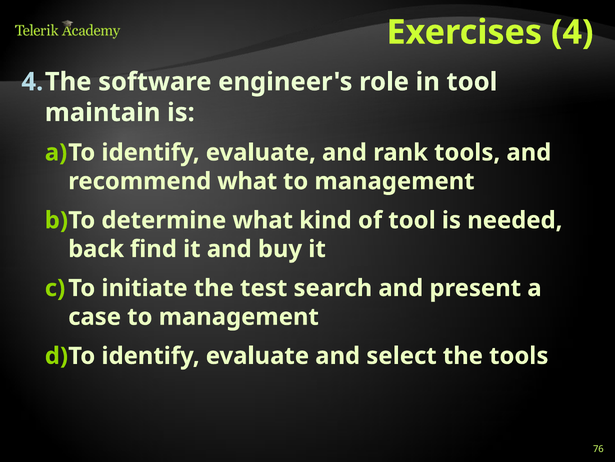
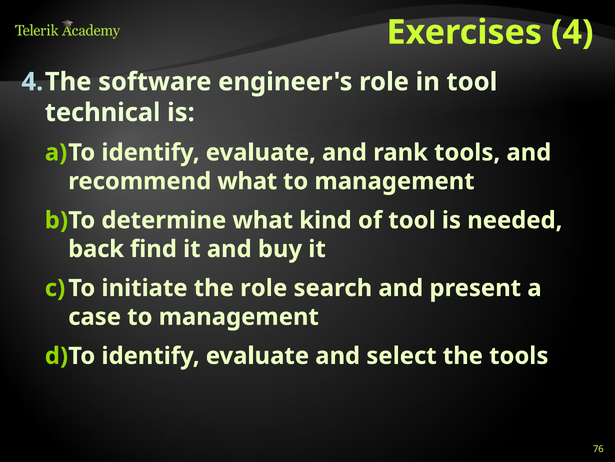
maintain: maintain -> technical (103, 112)
the test: test -> role (264, 288)
